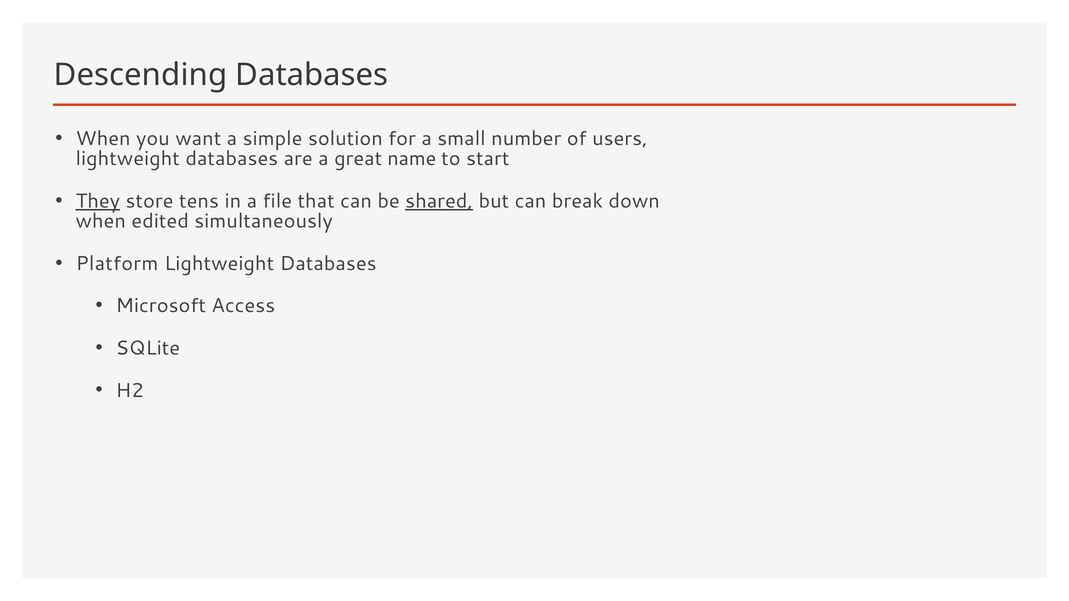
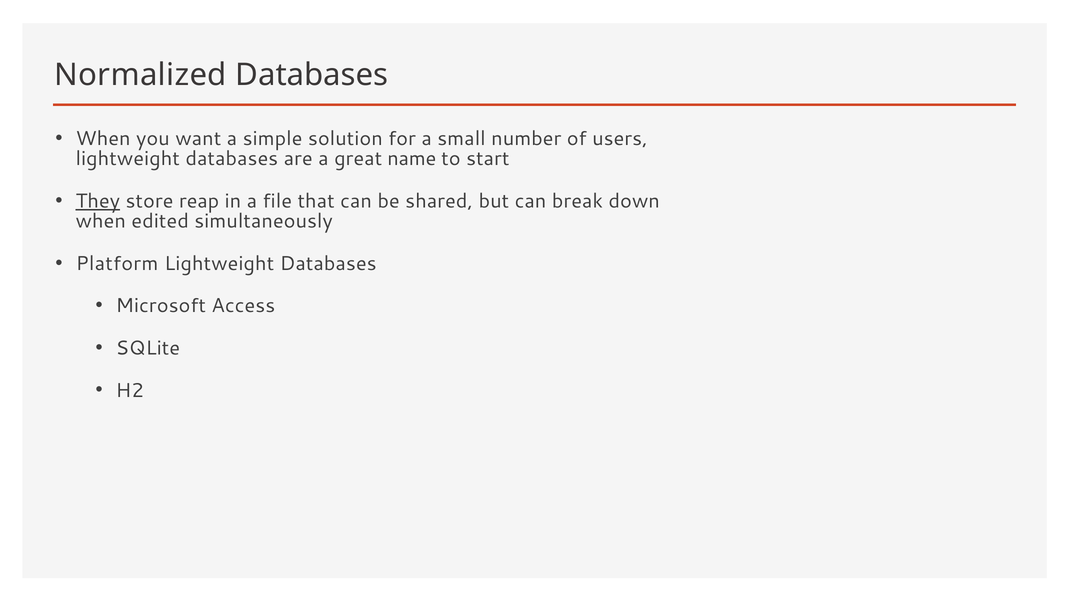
Descending: Descending -> Normalized (140, 75)
tens: tens -> reap (199, 201)
shared underline: present -> none (439, 201)
